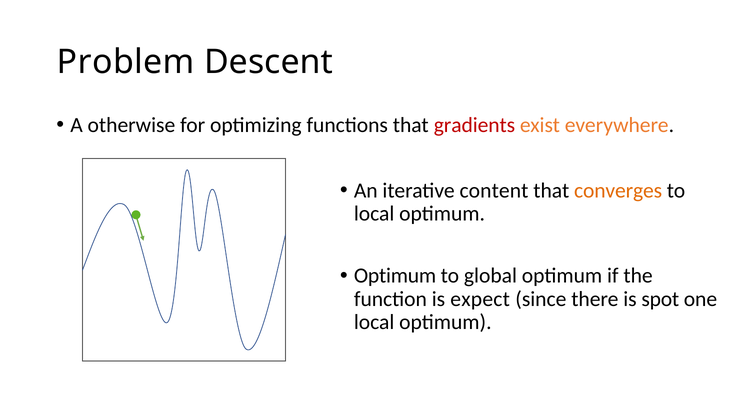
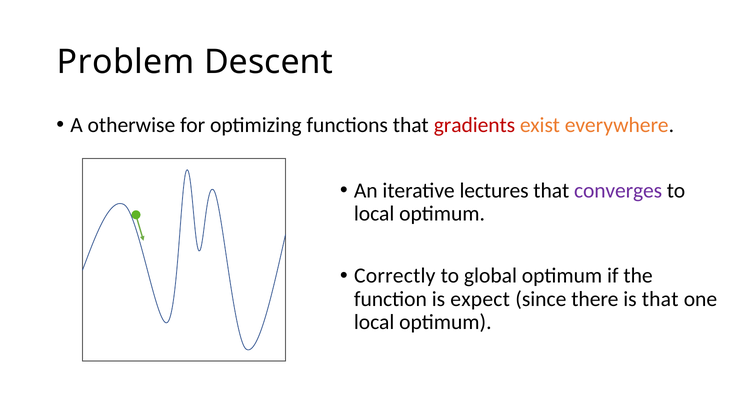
content: content -> lectures (494, 191)
converges colour: orange -> purple (618, 191)
Optimum: Optimum -> Correctly (395, 276)
is spot: spot -> that (660, 299)
